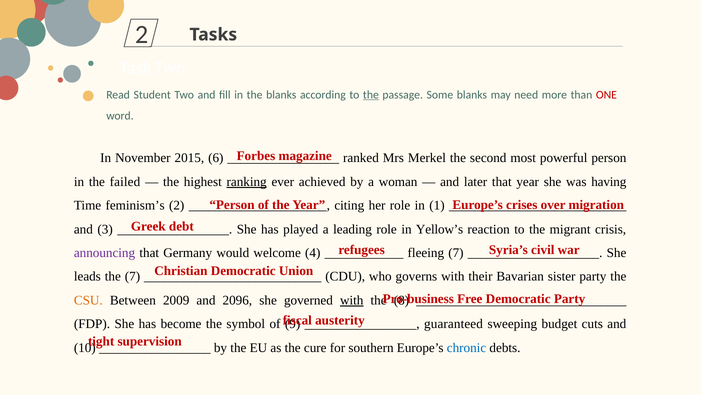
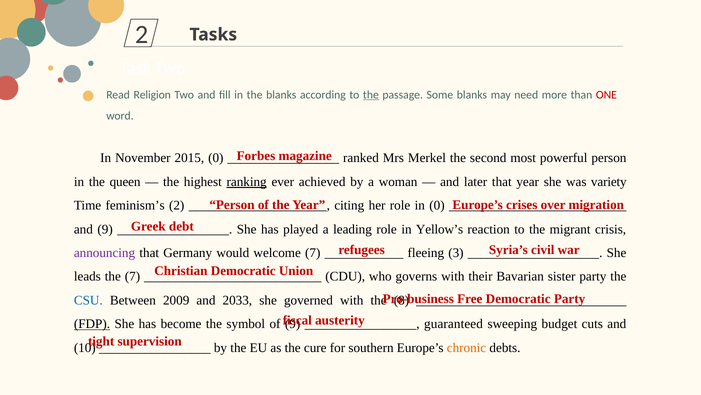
Student: Student -> Religion (152, 95)
2015 6: 6 -> 0 (216, 158)
failed: failed -> queen (125, 181)
having: having -> variety (609, 181)
in 1: 1 -> 0 (437, 205)
and 3: 3 -> 9 (105, 229)
welcome 4: 4 -> 7 (313, 252)
fleeing 7: 7 -> 3 (456, 252)
CSU colour: orange -> blue (88, 300)
2096: 2096 -> 2033 (237, 300)
with underline: present -> none (352, 300)
FDP underline: none -> present (92, 323)
chronic colour: blue -> orange (467, 347)
